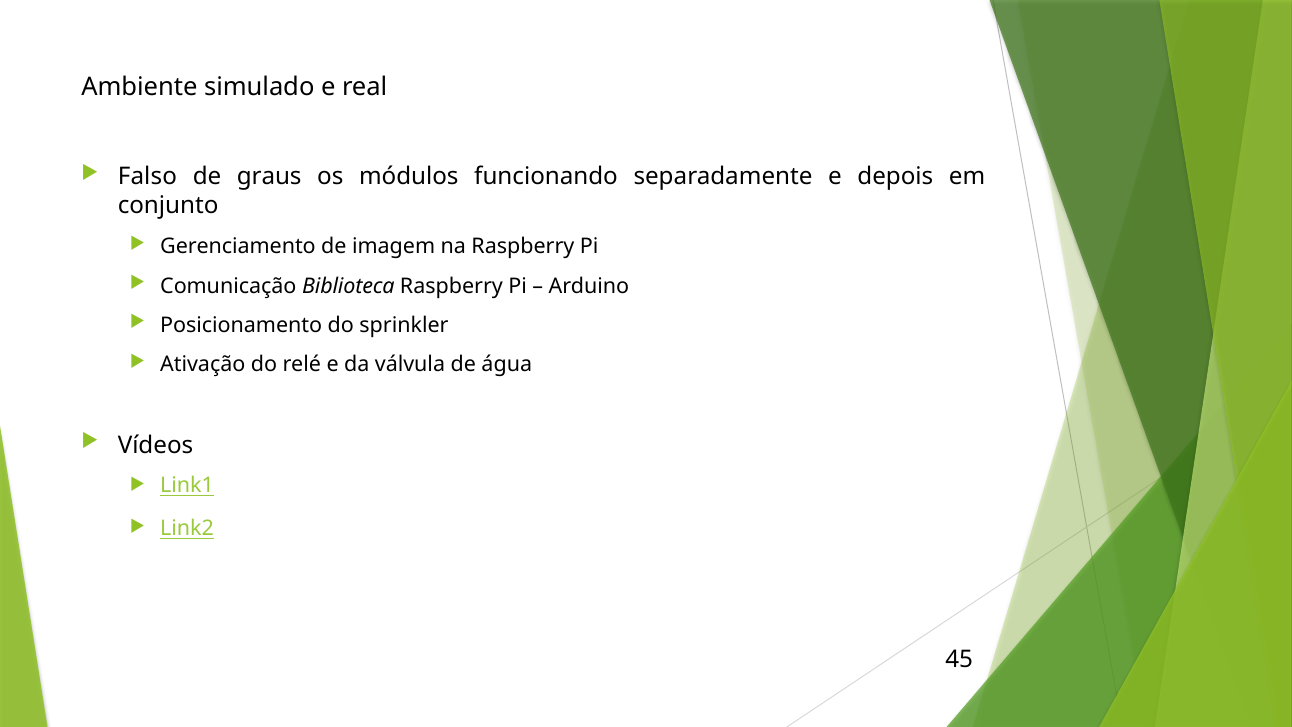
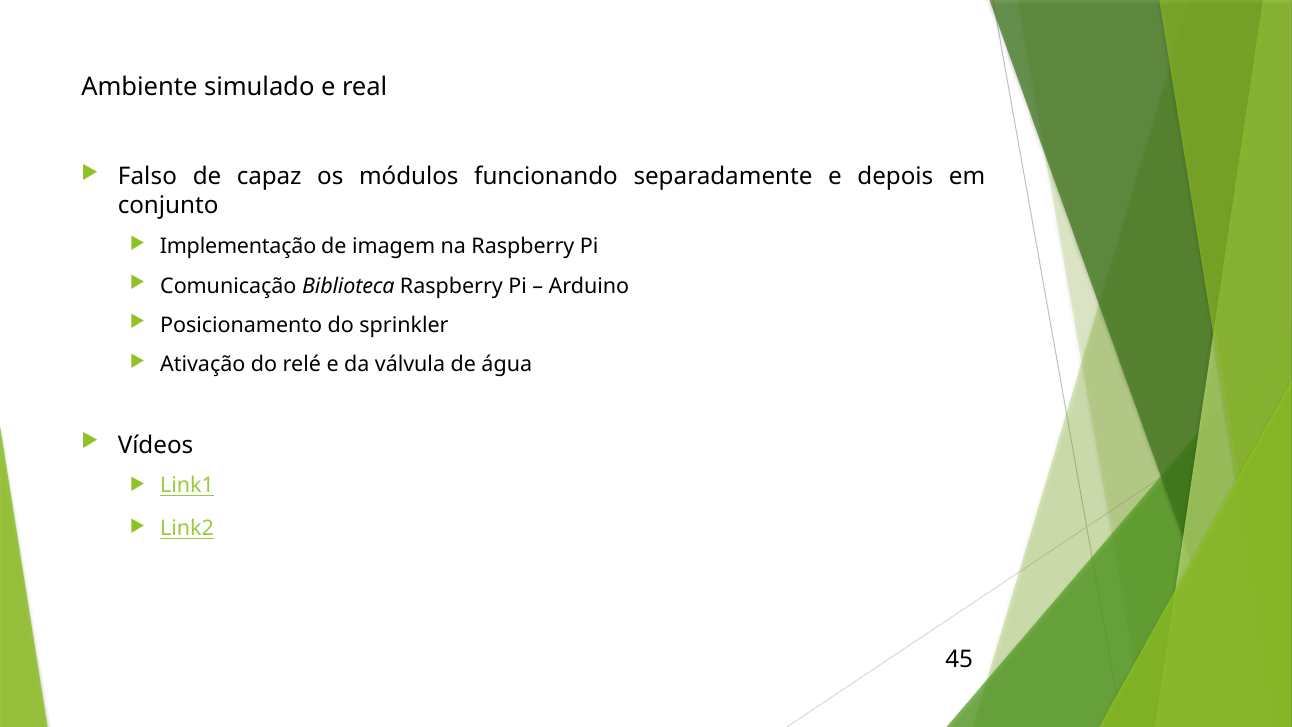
graus: graus -> capaz (269, 177)
Gerenciamento: Gerenciamento -> Implementação (238, 247)
